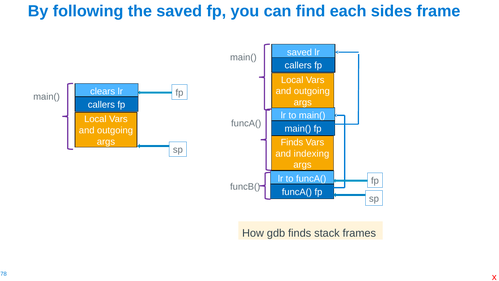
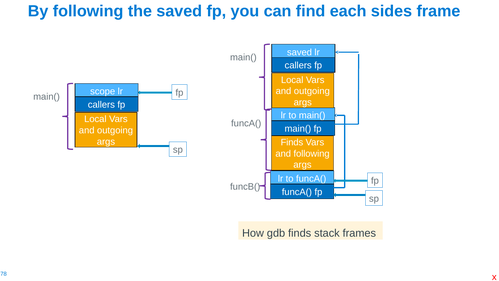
clears: clears -> scope (103, 91)
and indexing: indexing -> following (312, 153)
